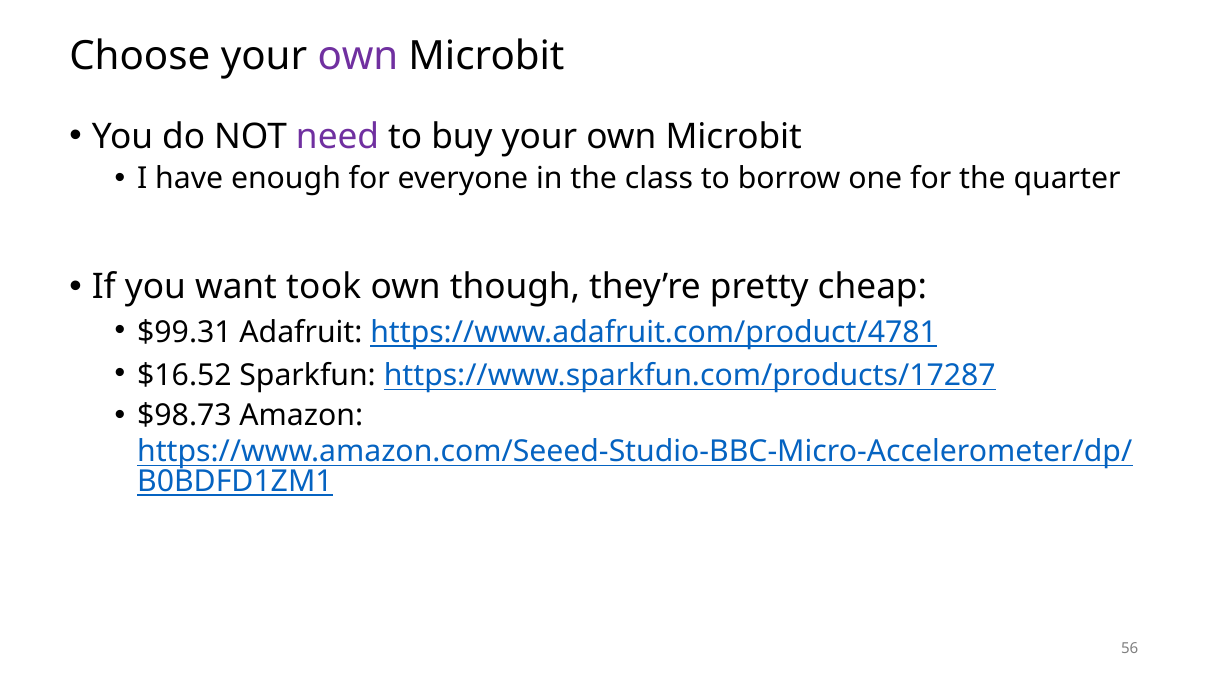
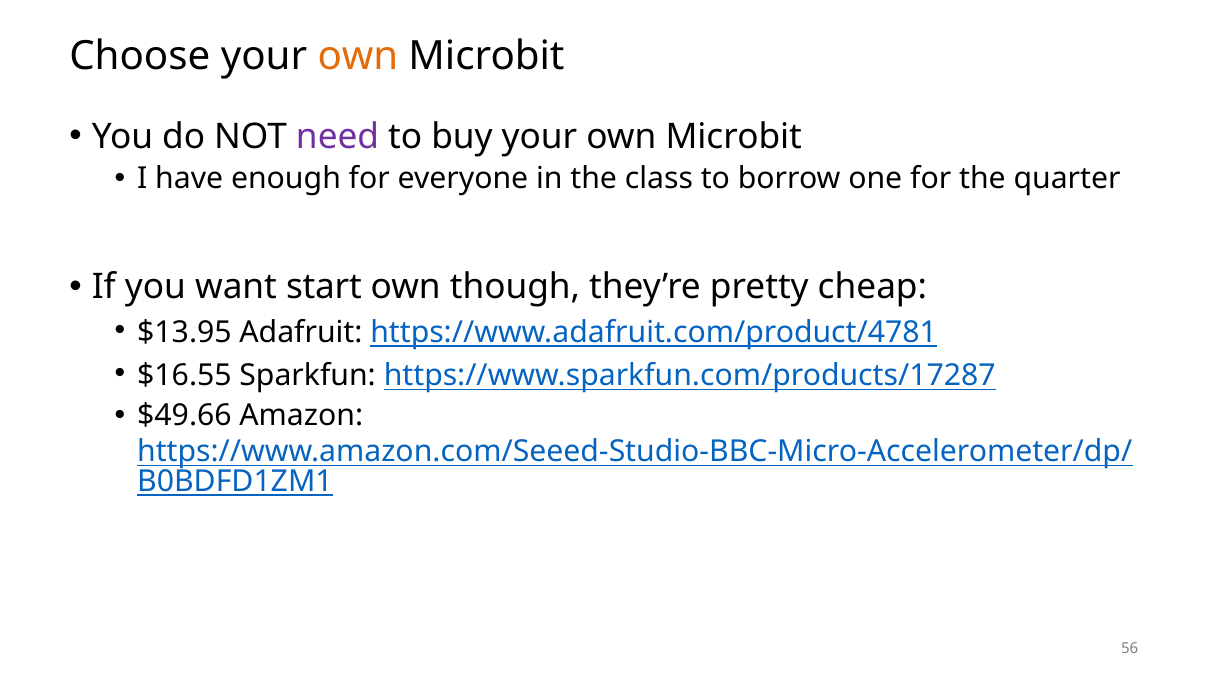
own colour: purple -> orange (358, 56)
took: took -> start (324, 287)
$99.31: $99.31 -> $13.95 (184, 332)
$16.52: $16.52 -> $16.55 (184, 375)
$98.73: $98.73 -> $49.66 (184, 415)
